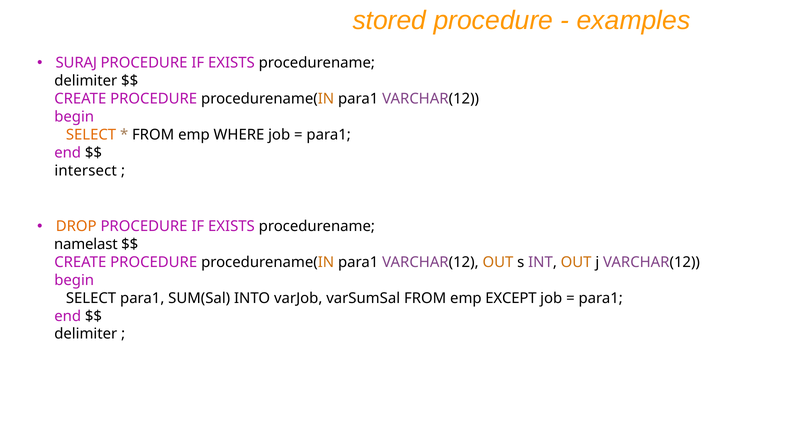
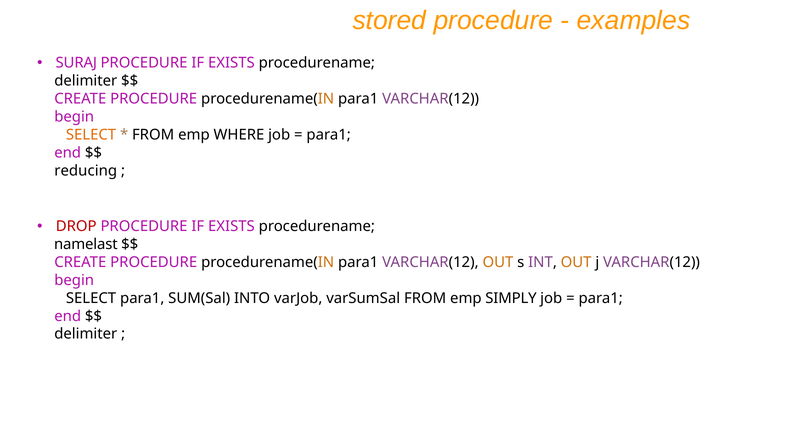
intersect: intersect -> reducing (86, 170)
DROP colour: orange -> red (76, 226)
EXCEPT: EXCEPT -> SIMPLY (511, 298)
